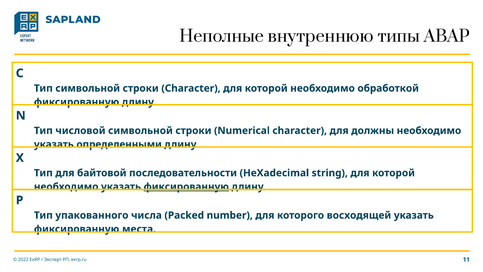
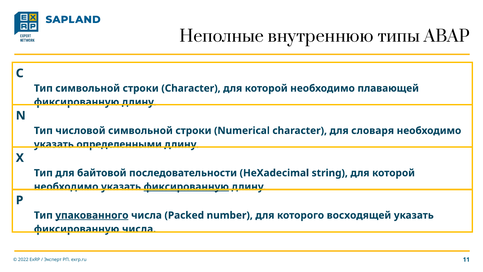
обработкой: обработкой -> плавающей (388, 88)
должны: должны -> словаря (373, 130)
упакованного underline: none -> present (92, 215)
фиксированную места: места -> числа (139, 229)
